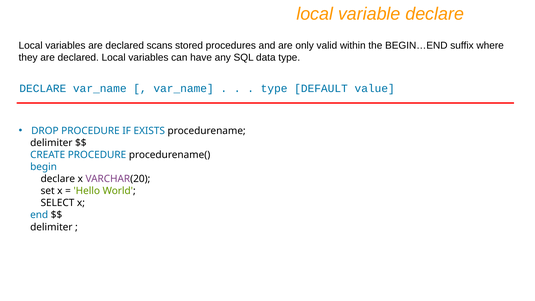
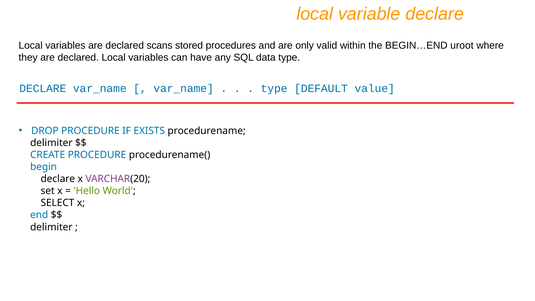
suffix: suffix -> uroot (462, 45)
